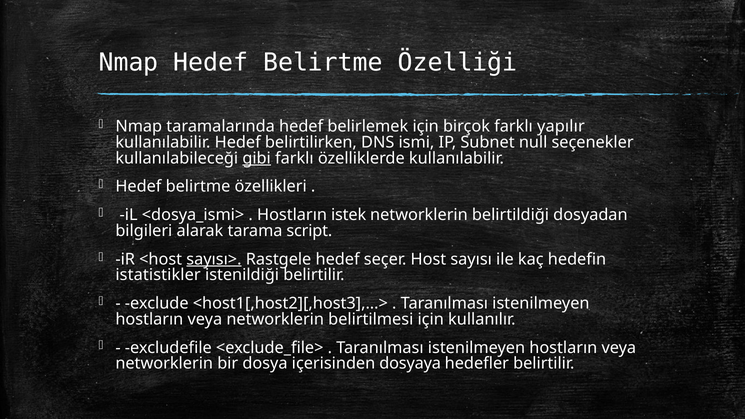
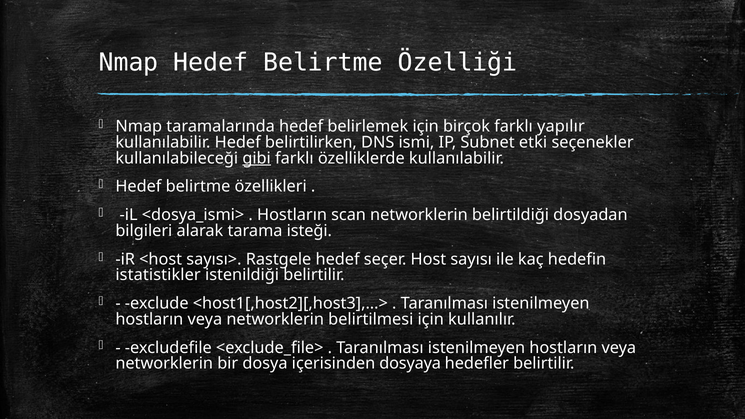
null: null -> etki (533, 142)
istek: istek -> scan (349, 215)
script: script -> isteği (309, 231)
sayısı> underline: present -> none (214, 259)
